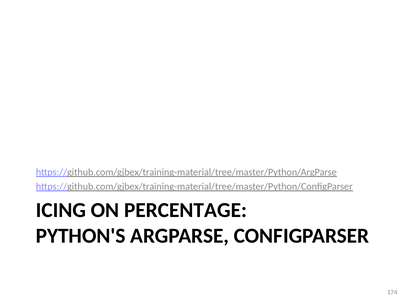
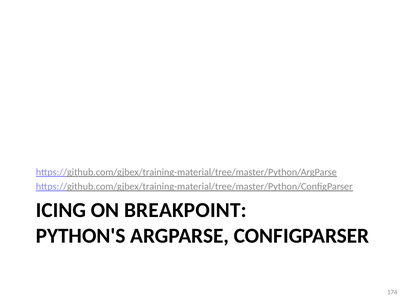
PERCENTAGE: PERCENTAGE -> BREAKPOINT (185, 210)
